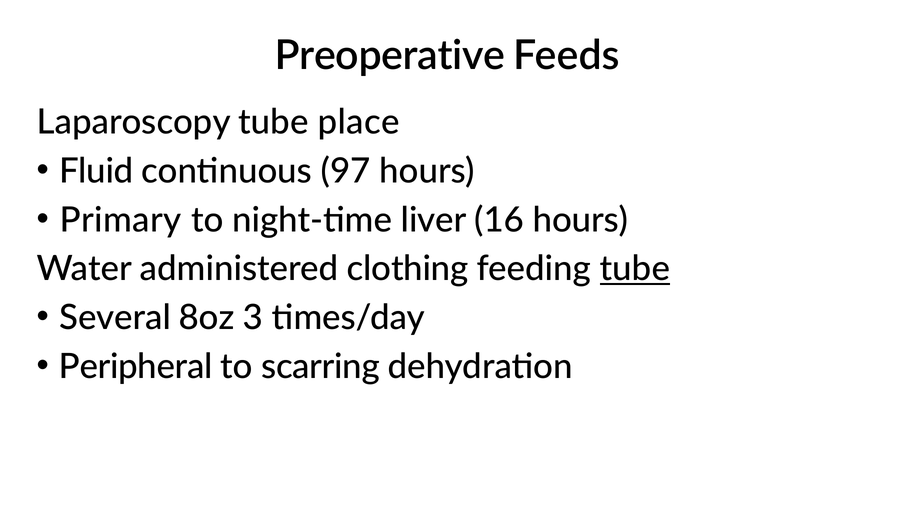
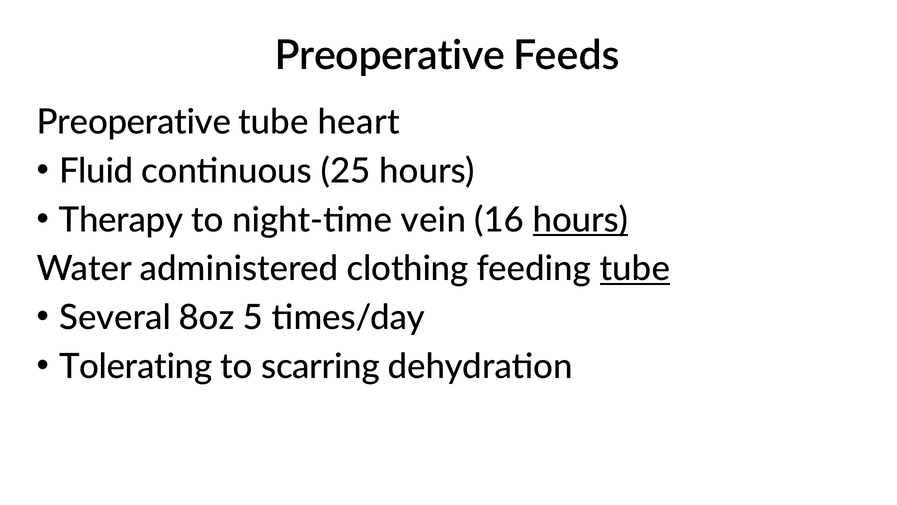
Laparoscopy: Laparoscopy -> Preoperative (134, 122)
place: place -> heart (359, 122)
97: 97 -> 25 (346, 171)
Primary: Primary -> Therapy (121, 220)
liver: liver -> vein (433, 220)
hours underline: none -> present (581, 220)
3: 3 -> 5 (253, 318)
Peripheral: Peripheral -> Tolerating (136, 366)
